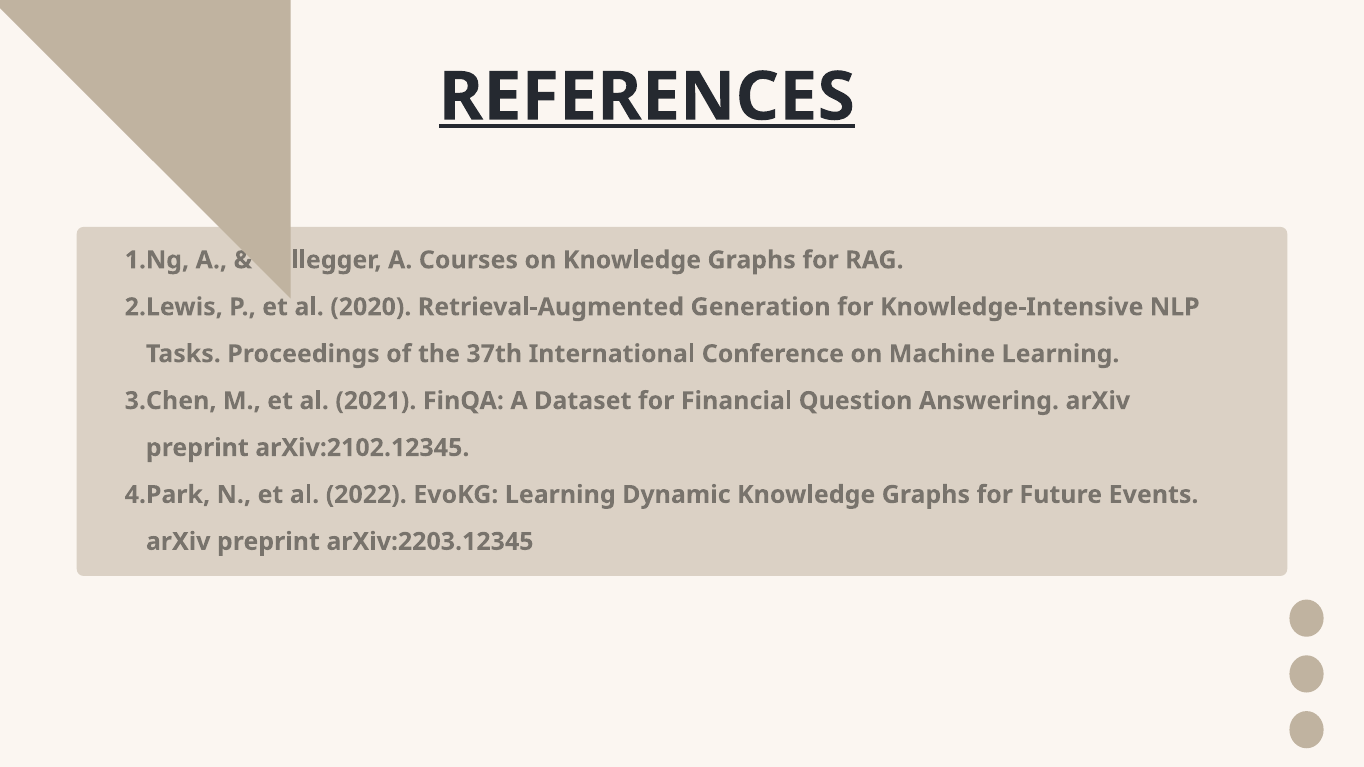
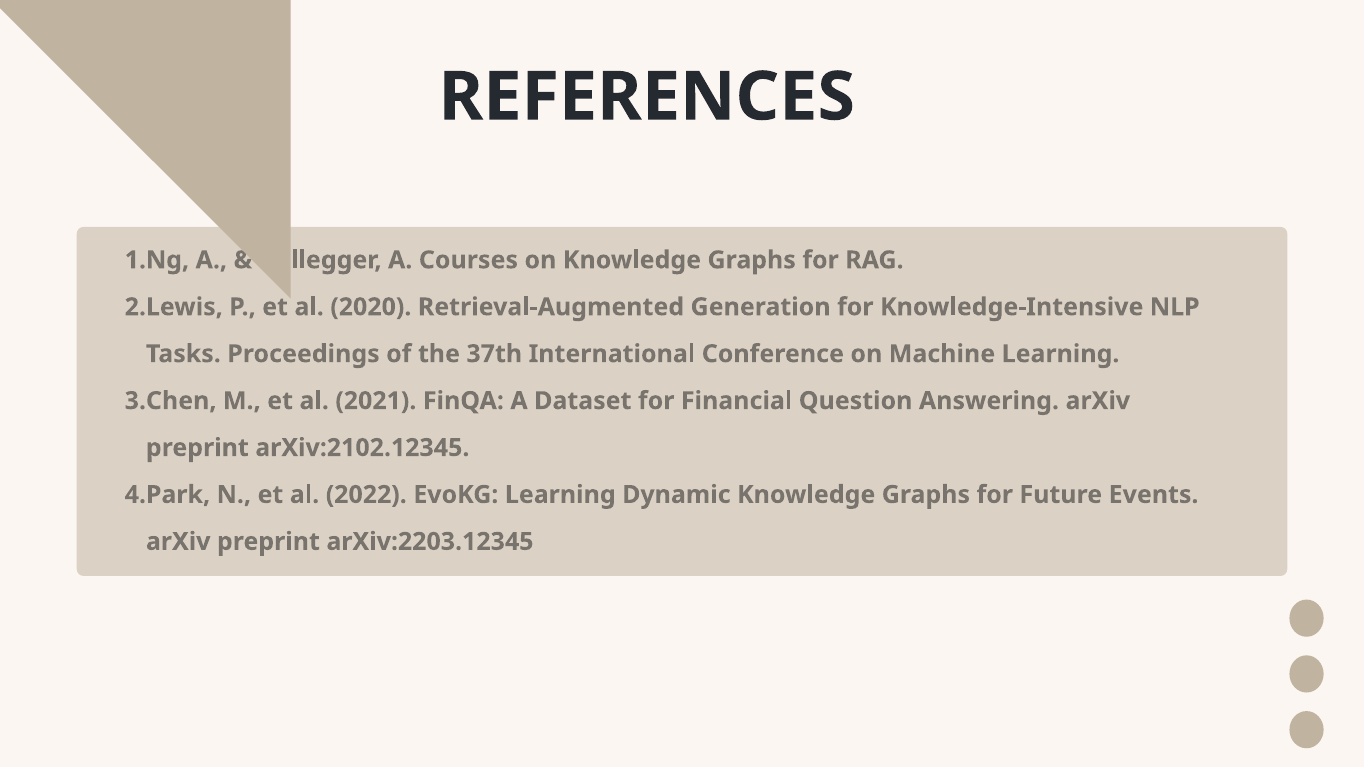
REFERENCES underline: present -> none (647, 97)
